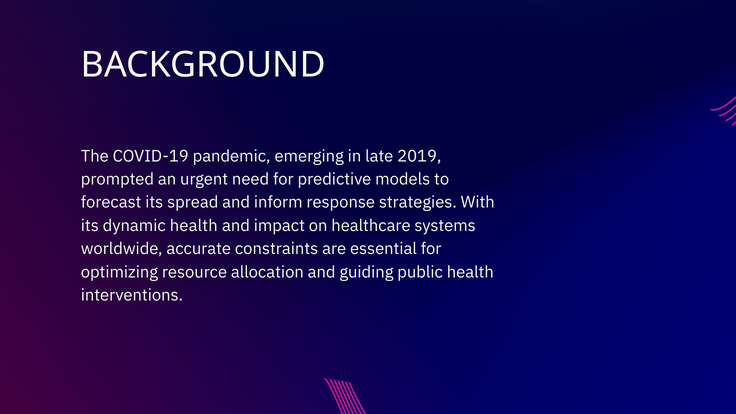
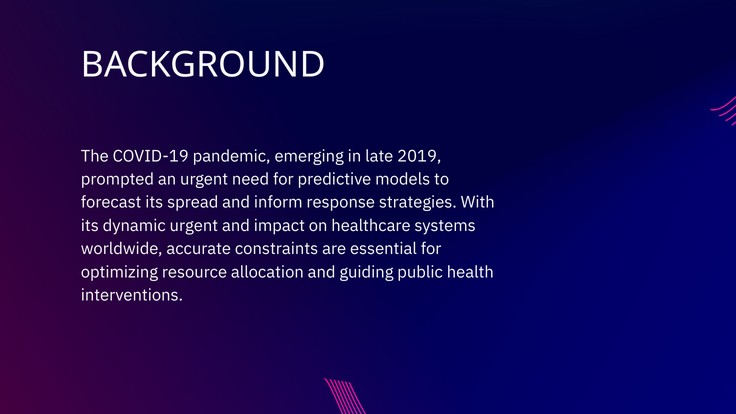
dynamic health: health -> urgent (194, 226)
